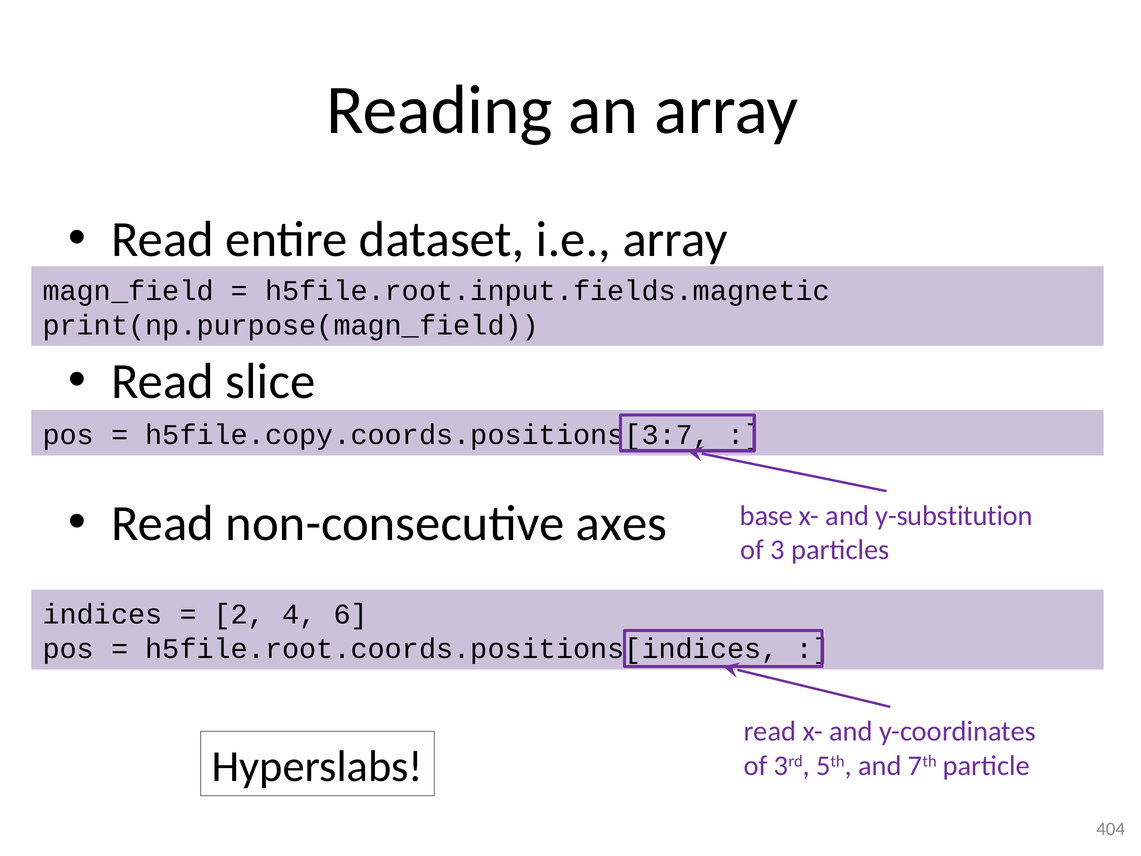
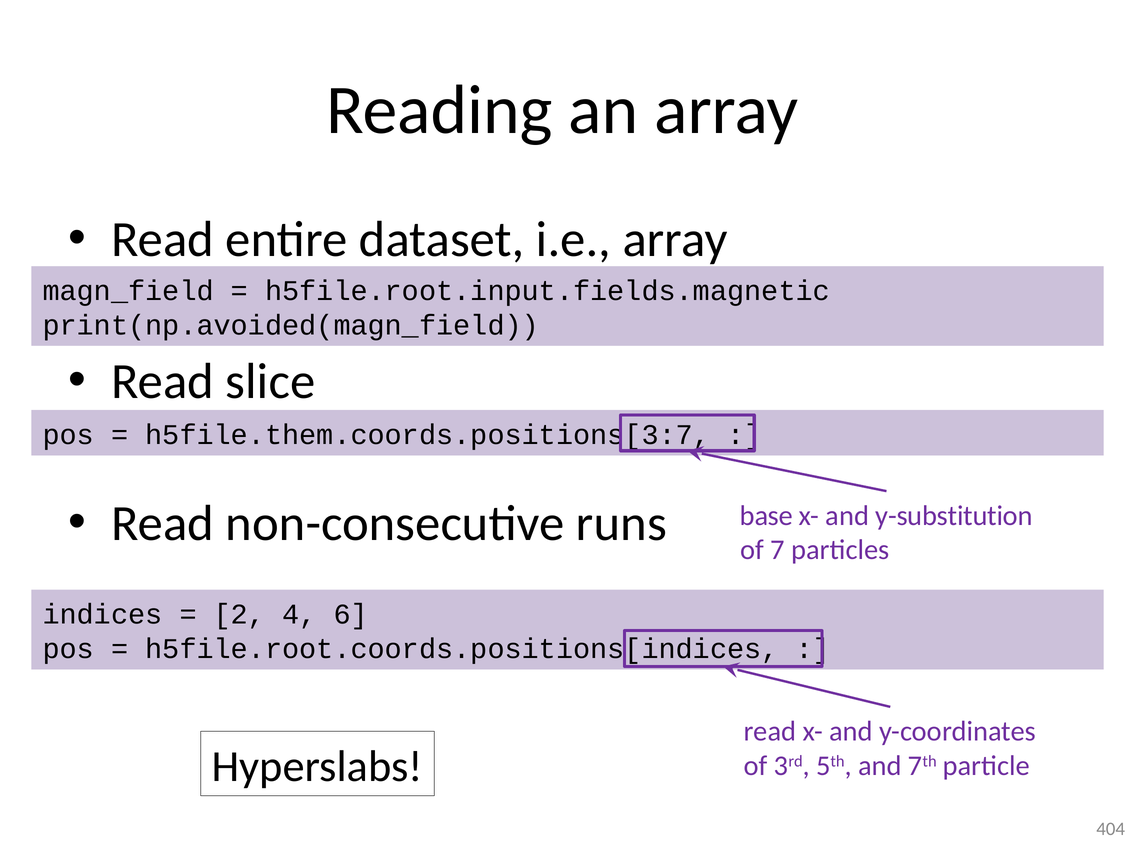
print(np.purpose(magn_field: print(np.purpose(magn_field -> print(np.avoided(magn_field (291, 325)
h5file.copy.coords.positions[3:7: h5file.copy.coords.positions[3:7 -> h5file.them.coords.positions[3:7 (428, 435)
axes: axes -> runs (622, 523)
3: 3 -> 7 (777, 550)
